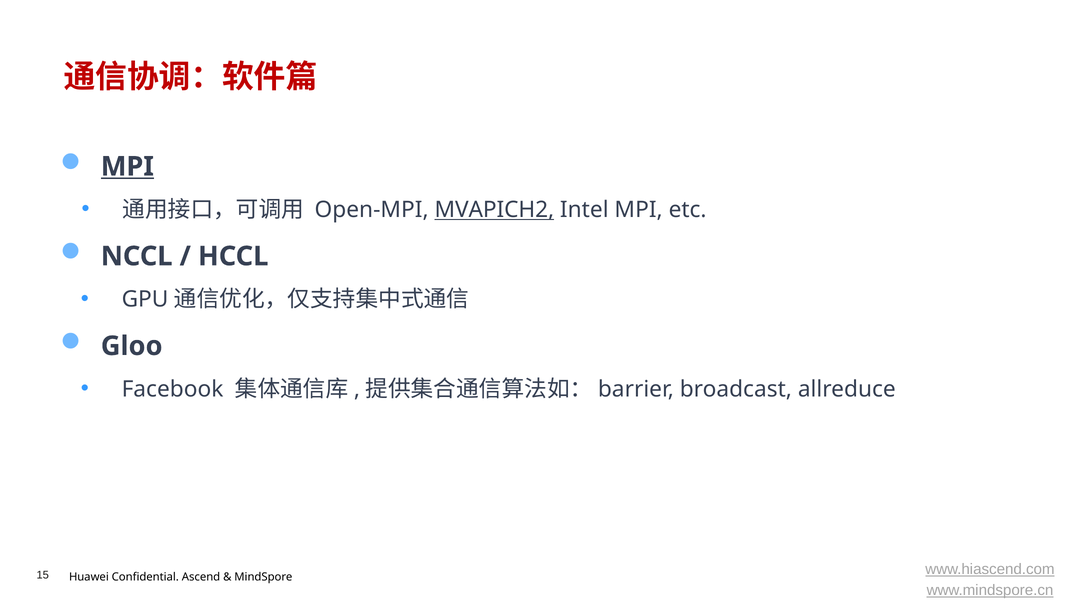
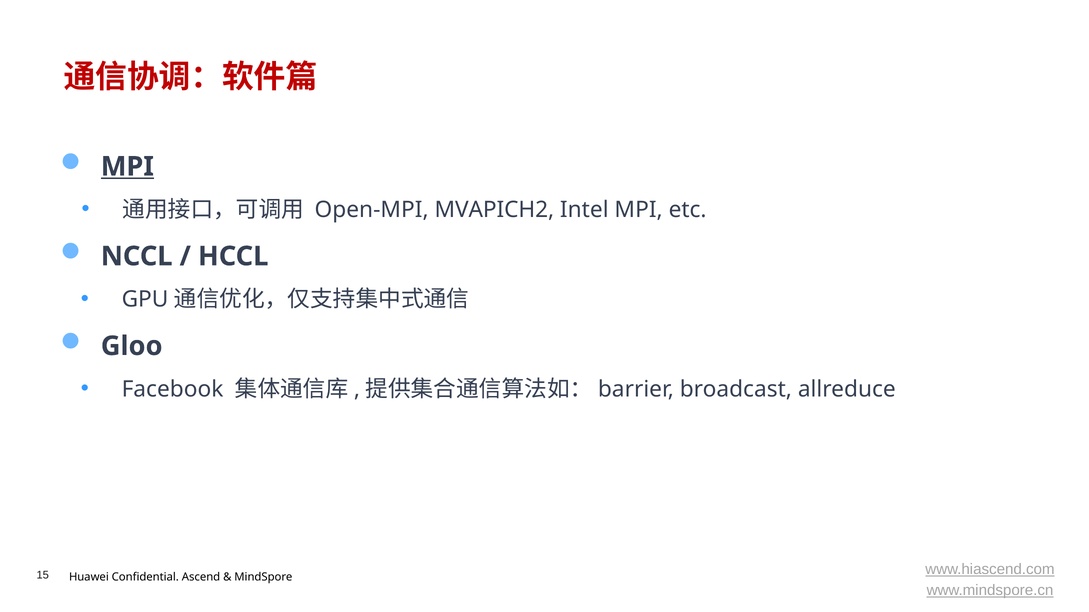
MVAPICH2 underline: present -> none (494, 210)
